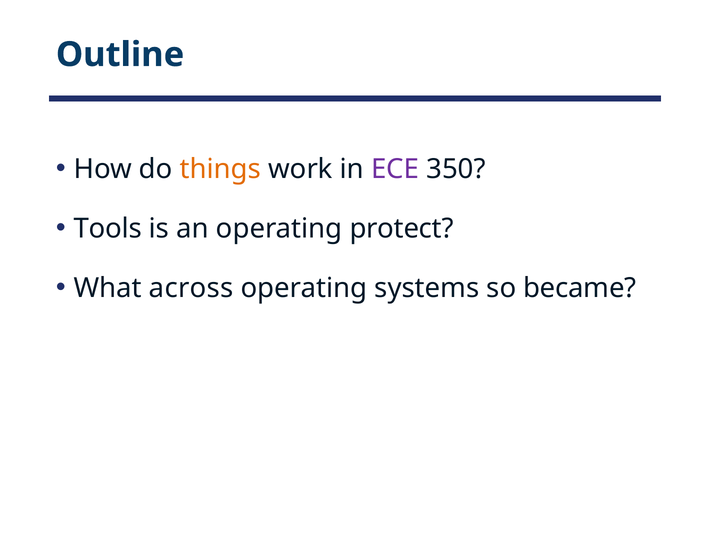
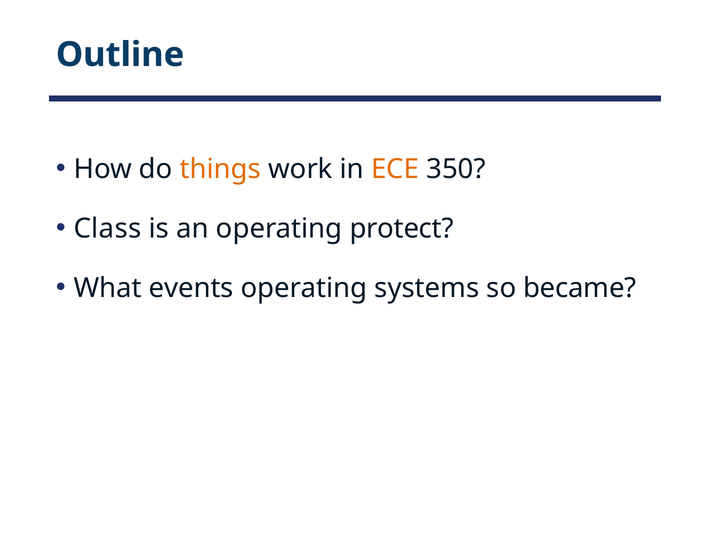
ECE colour: purple -> orange (395, 169)
Tools: Tools -> Class (108, 228)
across: across -> events (191, 288)
